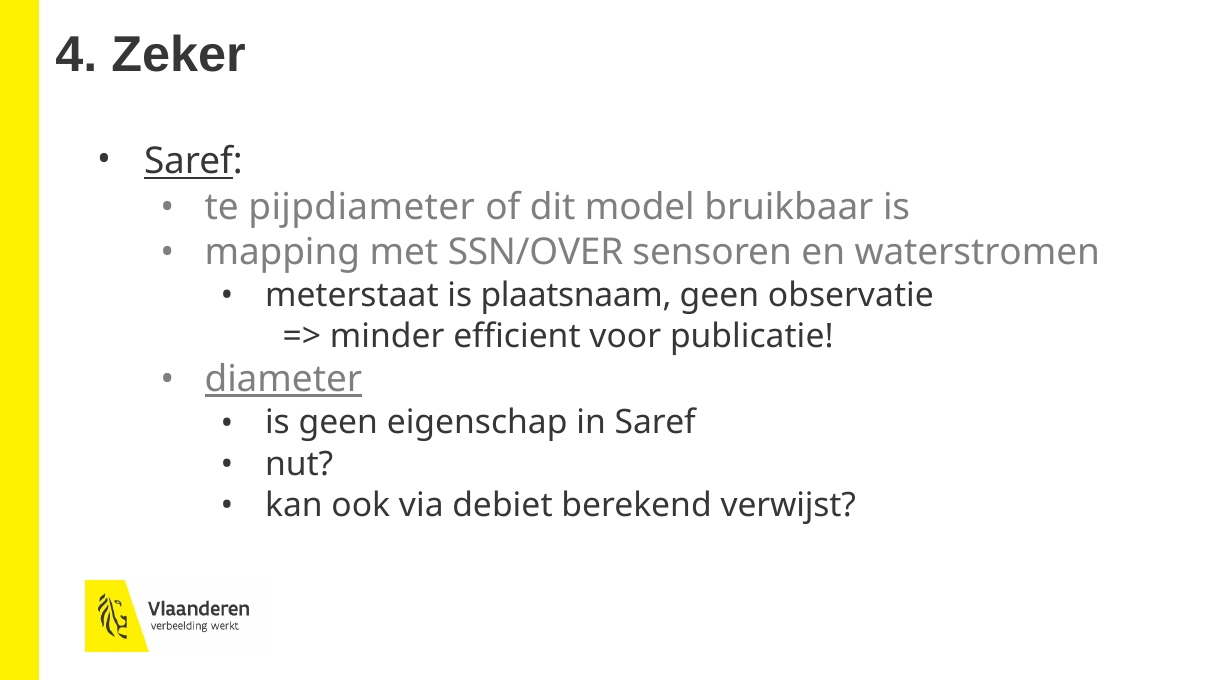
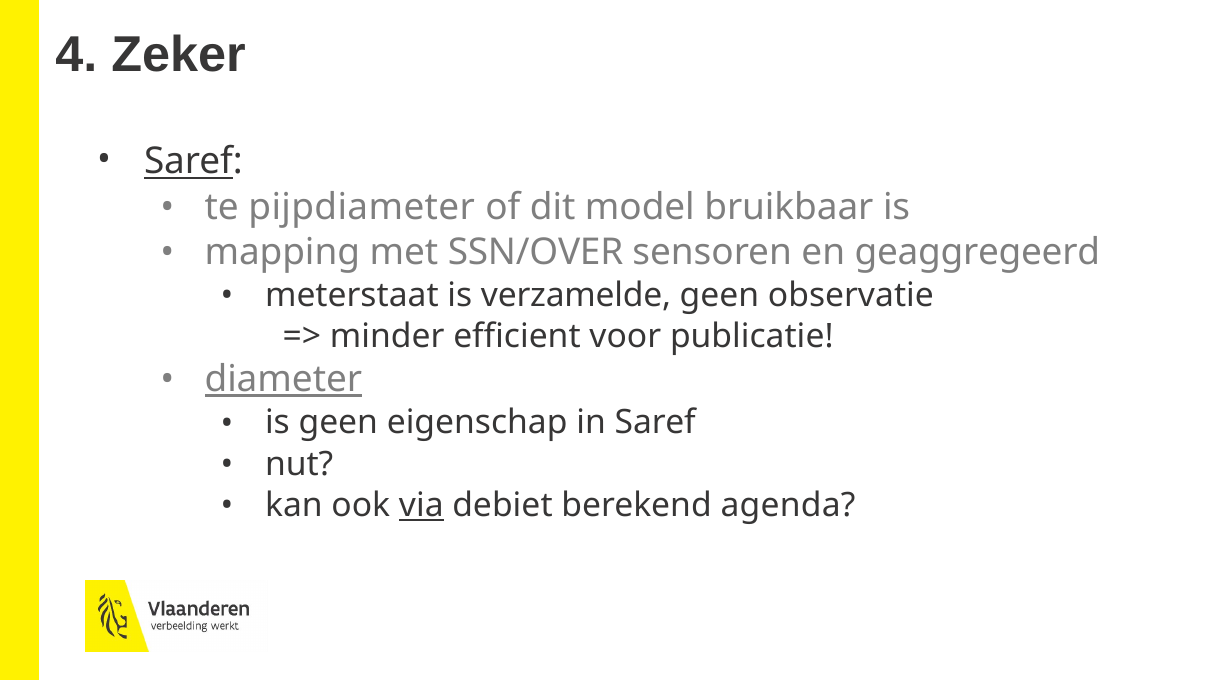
waterstromen: waterstromen -> geaggregeerd (977, 252)
plaatsnaam: plaatsnaam -> verzamelde (576, 296)
via underline: none -> present (421, 506)
verwijst: verwijst -> agenda (788, 506)
